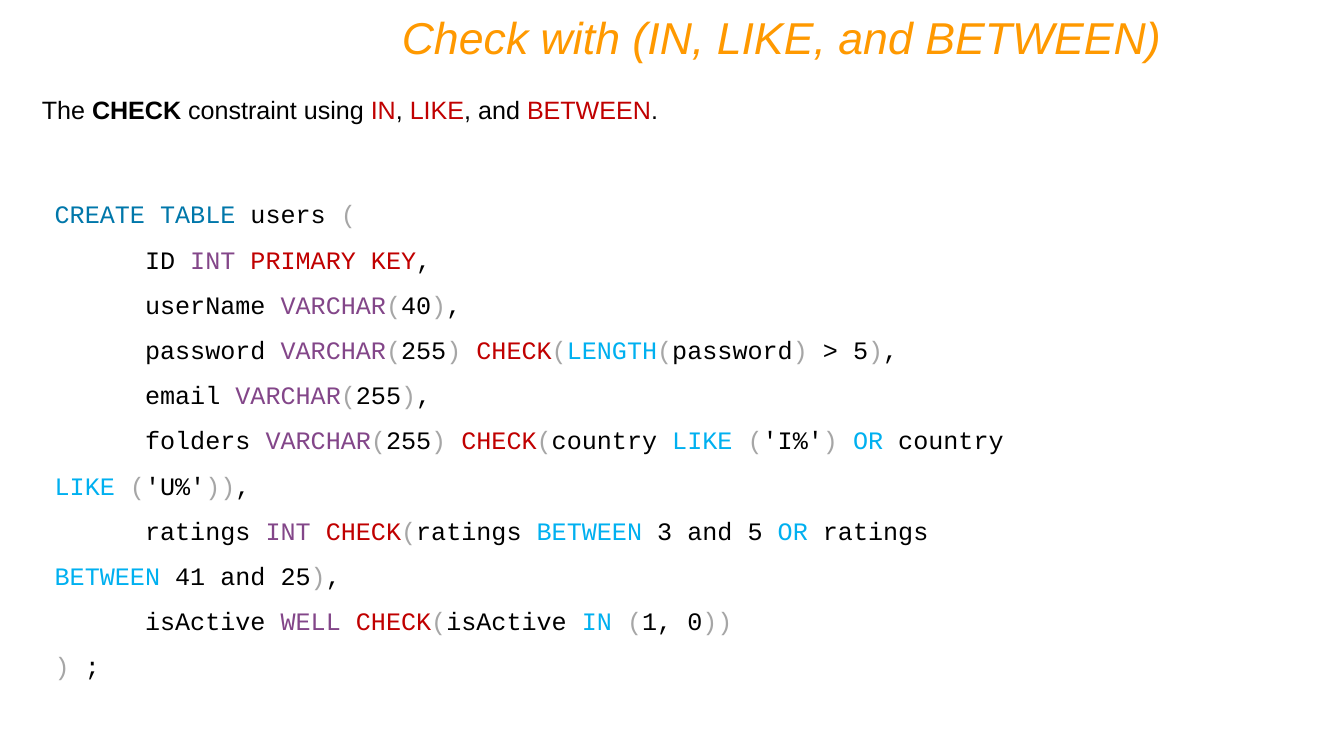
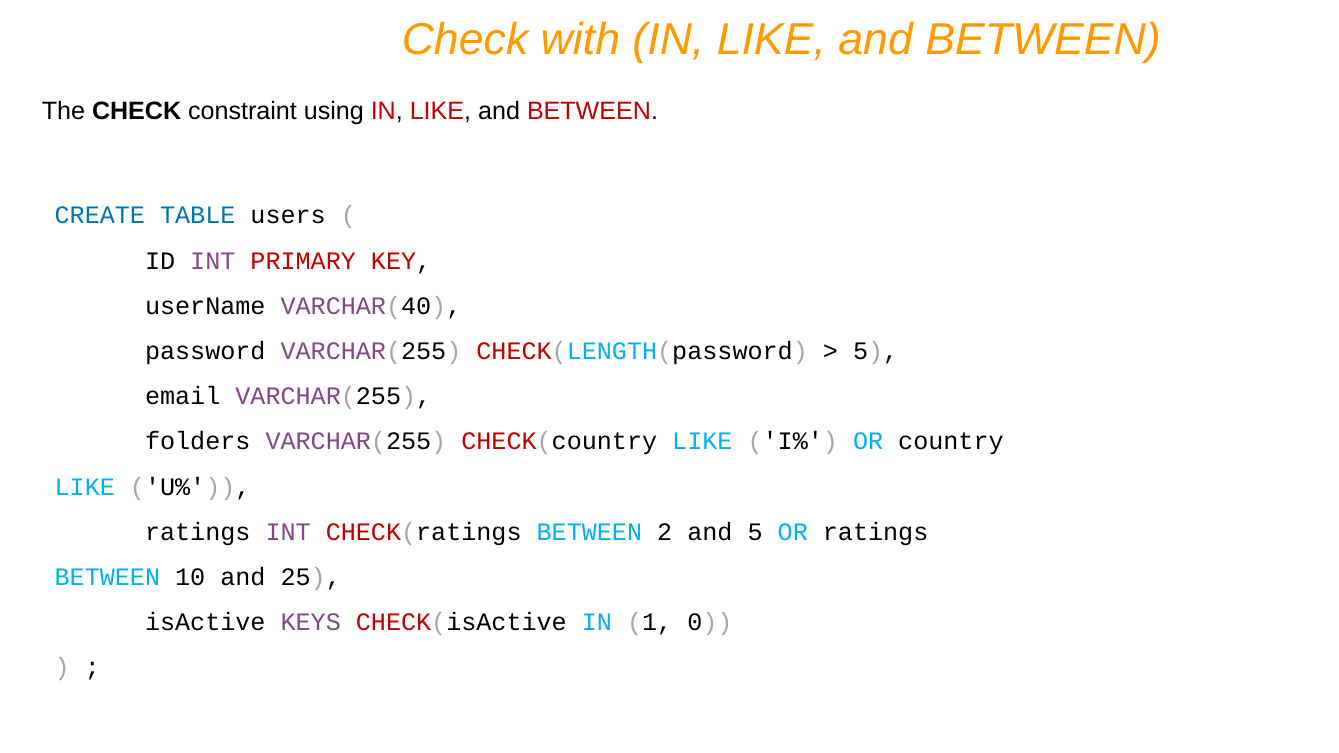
3: 3 -> 2 (665, 532)
41: 41 -> 10 (190, 577)
WELL: WELL -> KEYS (311, 622)
